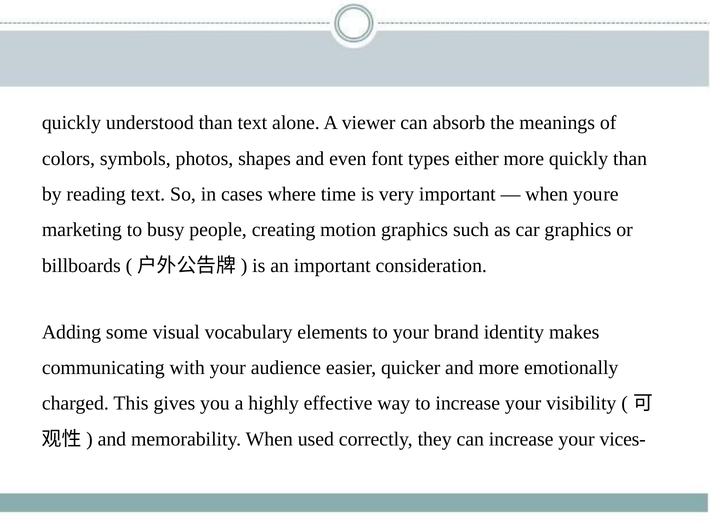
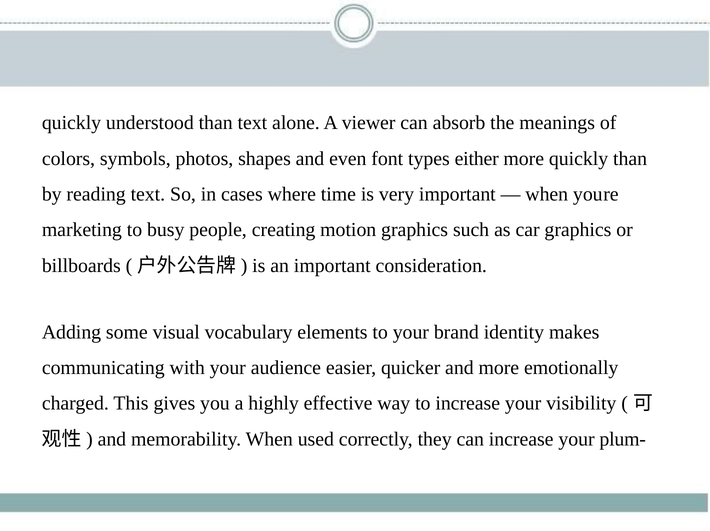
vices-: vices- -> plum- (623, 439)
